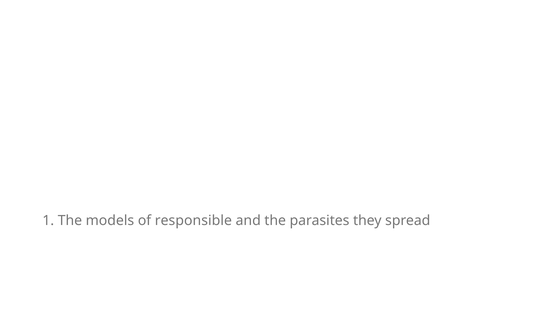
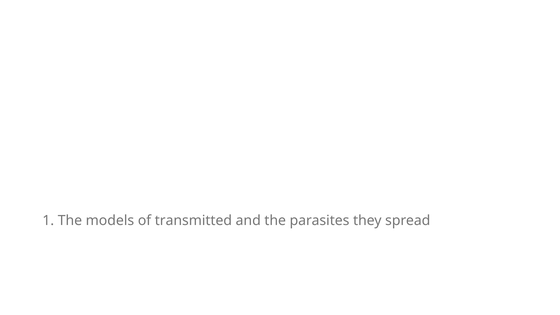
responsible: responsible -> transmitted (193, 220)
